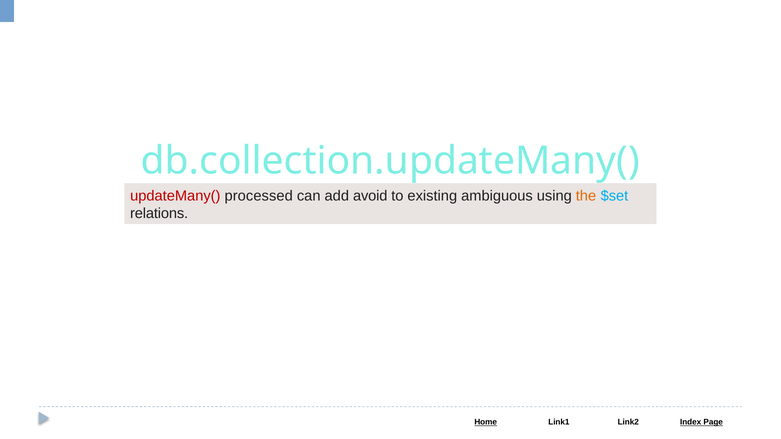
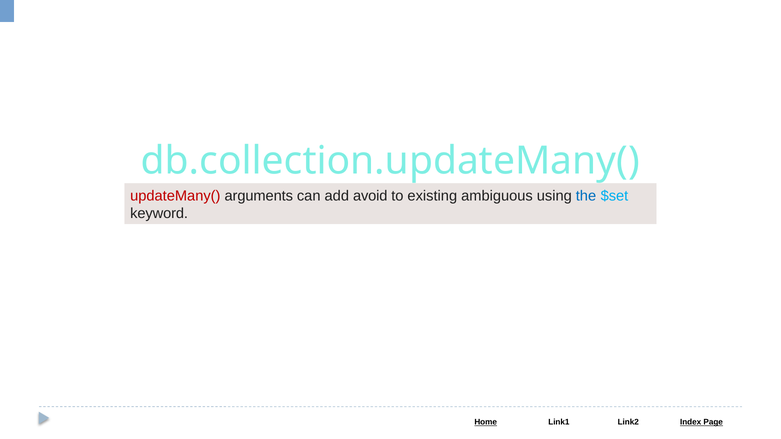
processed: processed -> arguments (259, 196)
the colour: orange -> blue (586, 196)
relations: relations -> keyword (159, 214)
